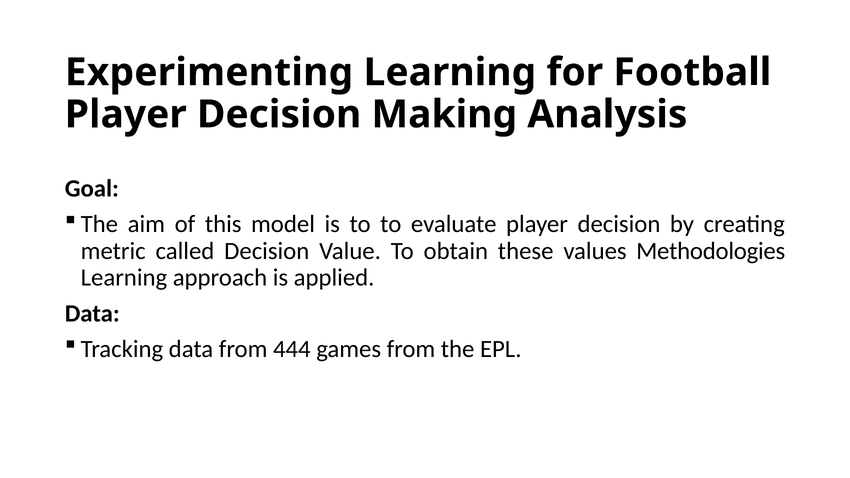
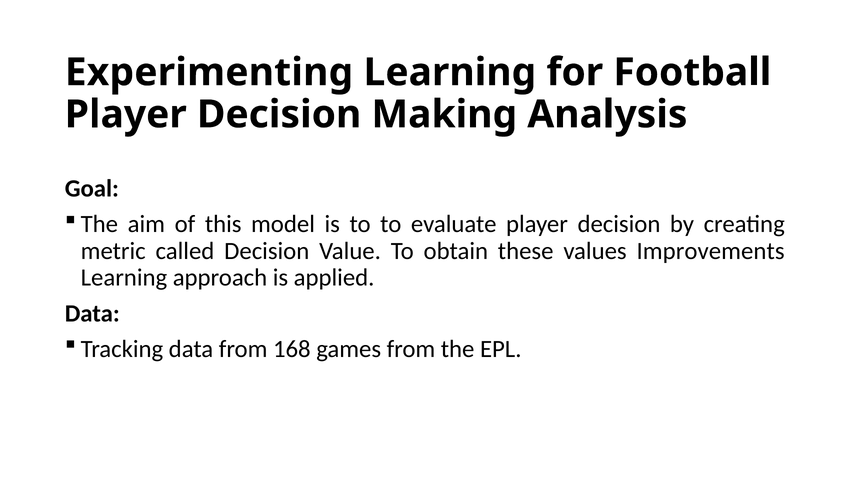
Methodologies: Methodologies -> Improvements (711, 251)
444: 444 -> 168 (292, 349)
